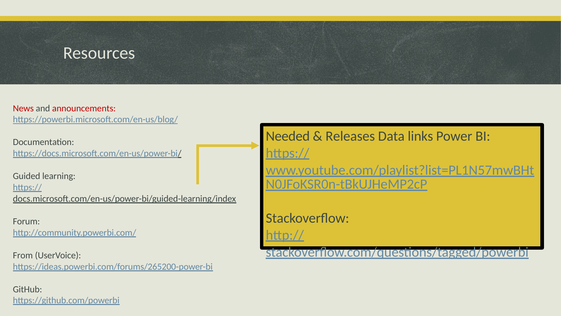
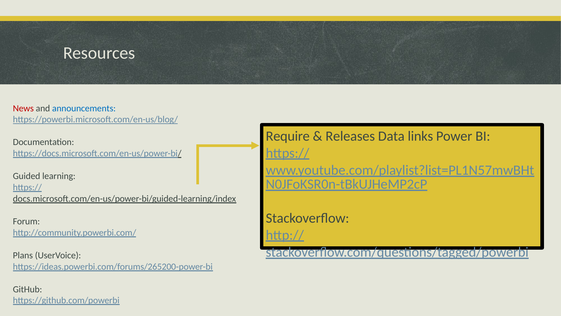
announcements colour: red -> blue (84, 108)
Needed: Needed -> Require (288, 136)
From: From -> Plans (23, 255)
